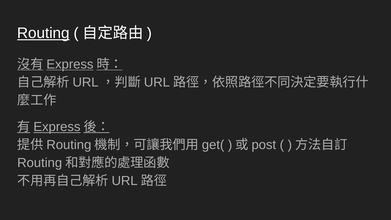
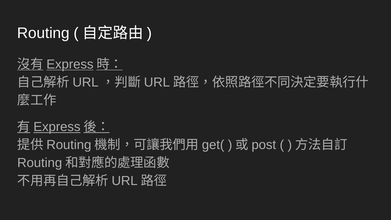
Routing underline: present -> none (43, 33)
